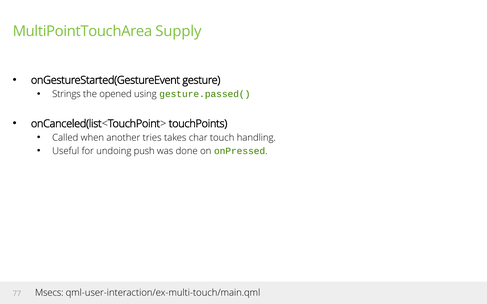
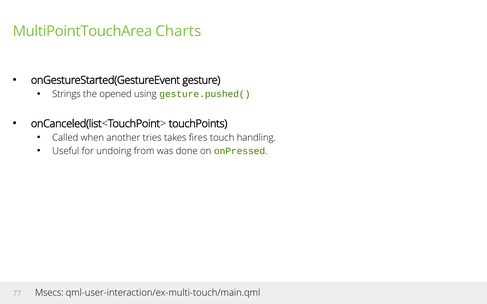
Supply: Supply -> Charts (178, 31)
gesture.passed(: gesture.passed( -> gesture.pushed( (205, 94)
char: char -> fires (198, 138)
push: push -> from (144, 151)
